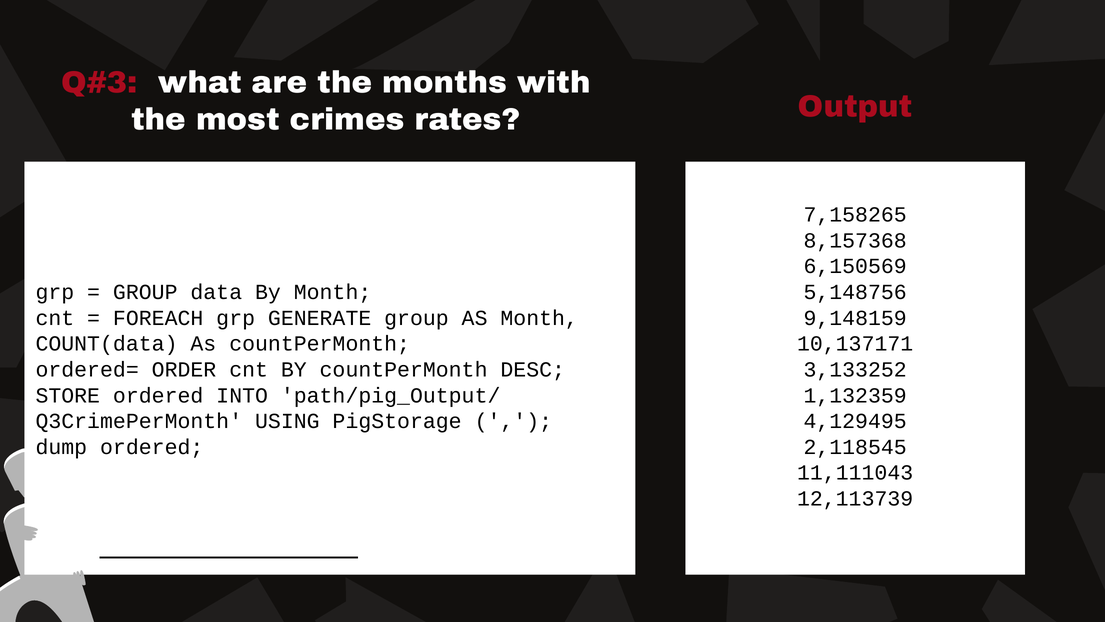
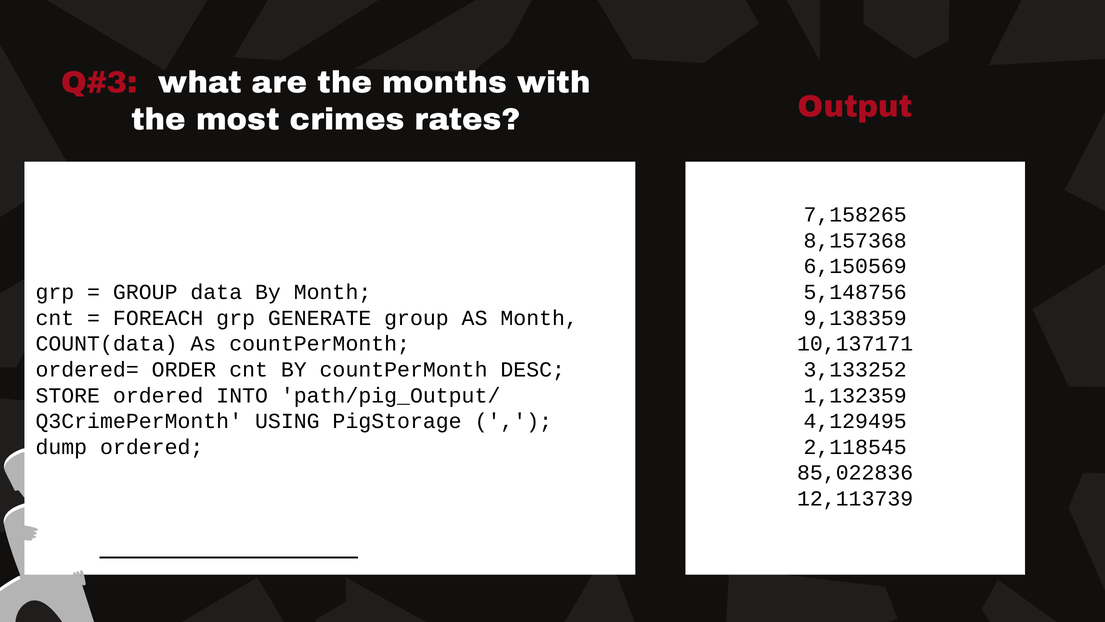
9,148159: 9,148159 -> 9,138359 (855, 318)
11,111043: 11,111043 -> 85,022836 (855, 473)
